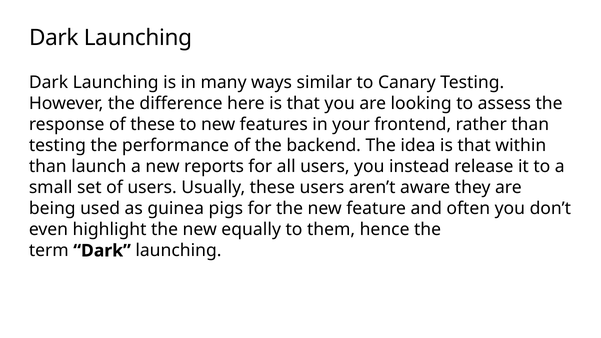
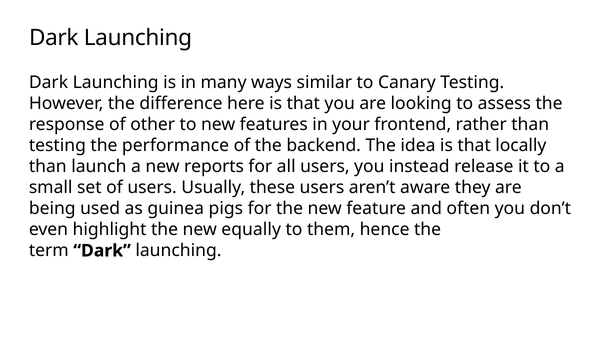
of these: these -> other (153, 125)
within: within -> locally (521, 146)
